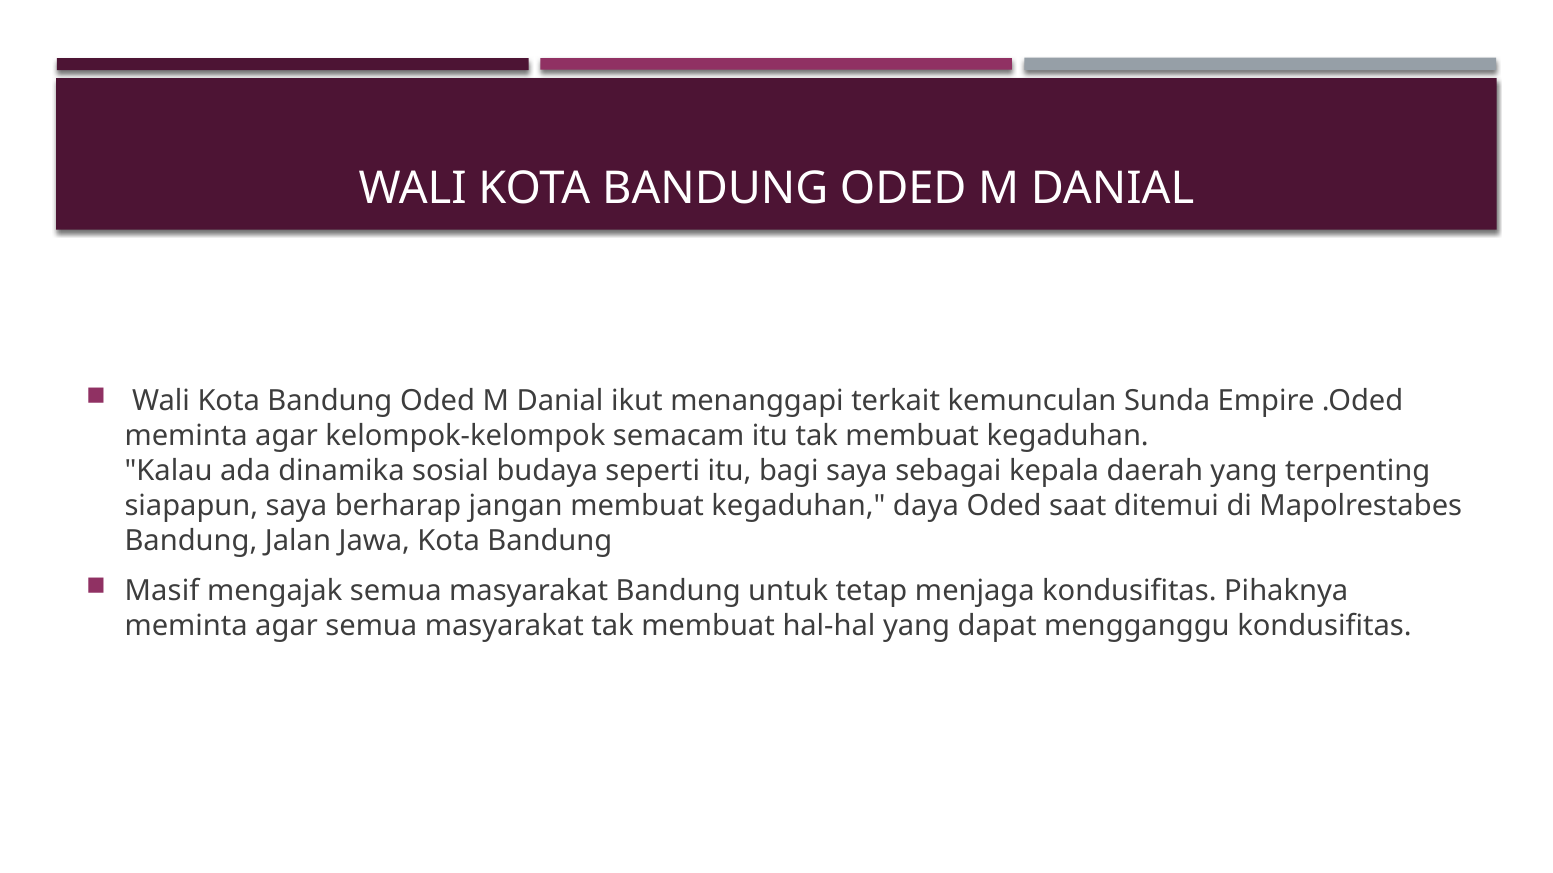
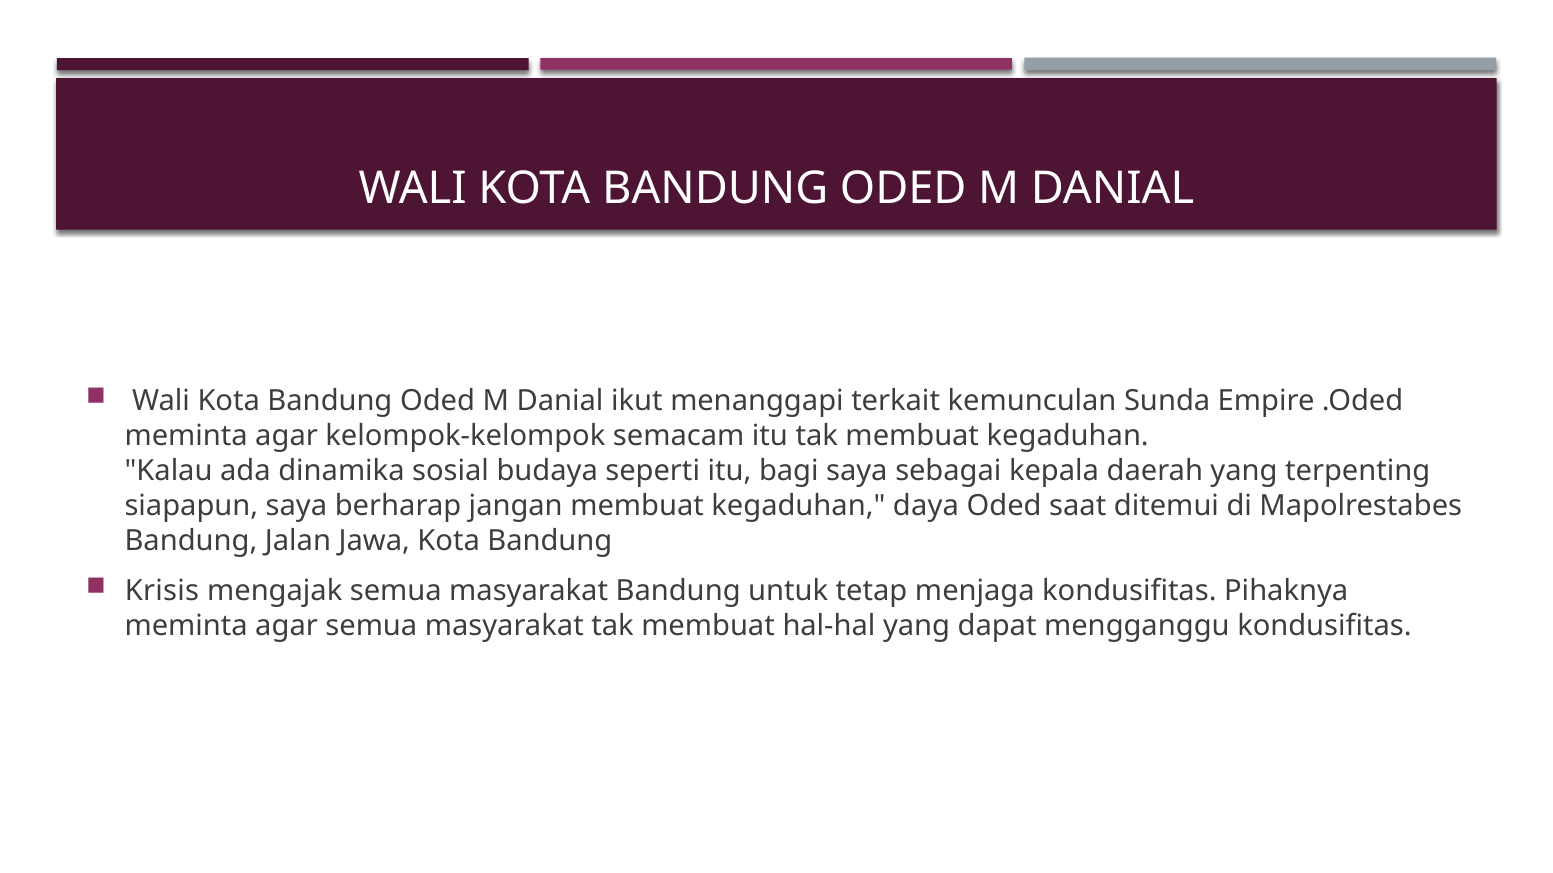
Masif: Masif -> Krisis (162, 592)
